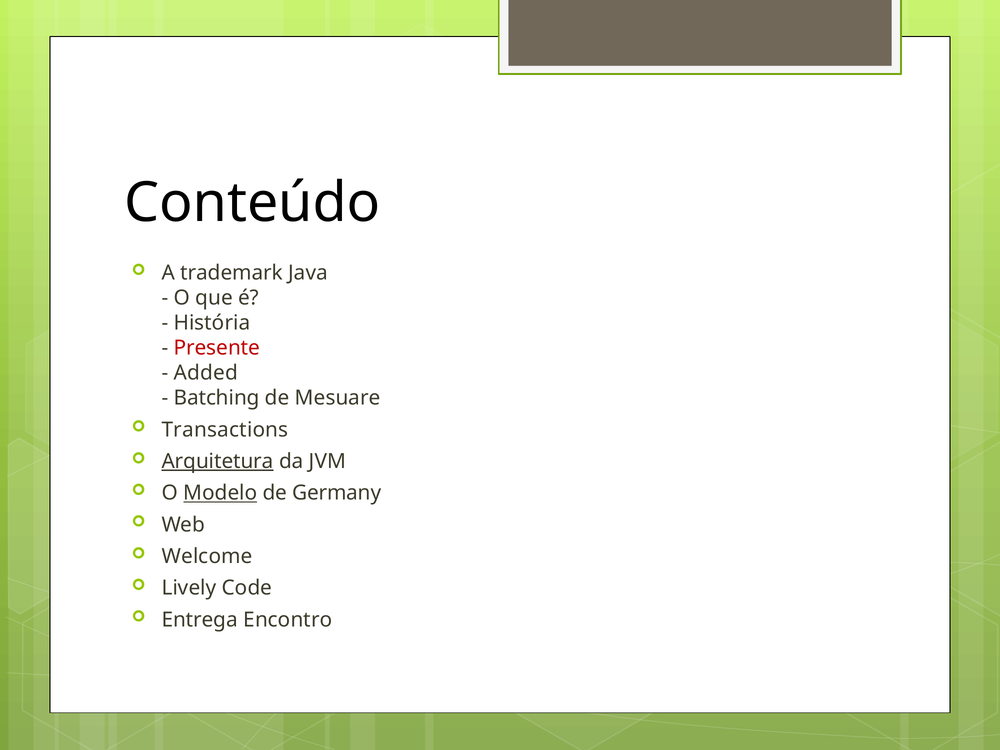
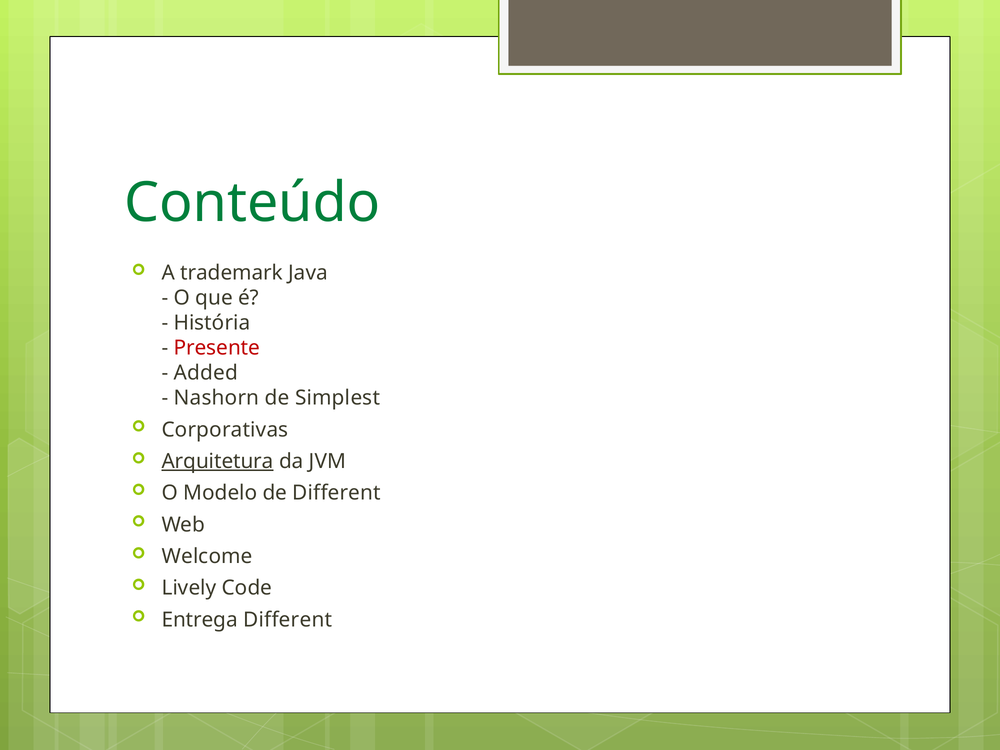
Conteúdo colour: black -> green (252, 203)
Batching: Batching -> Nashorn (216, 398)
Mesuare: Mesuare -> Simplest (338, 398)
Transactions: Transactions -> Corporativas (225, 430)
Modelo underline: present -> none (220, 493)
de Germany: Germany -> Different (337, 493)
Entrega Encontro: Encontro -> Different (288, 620)
